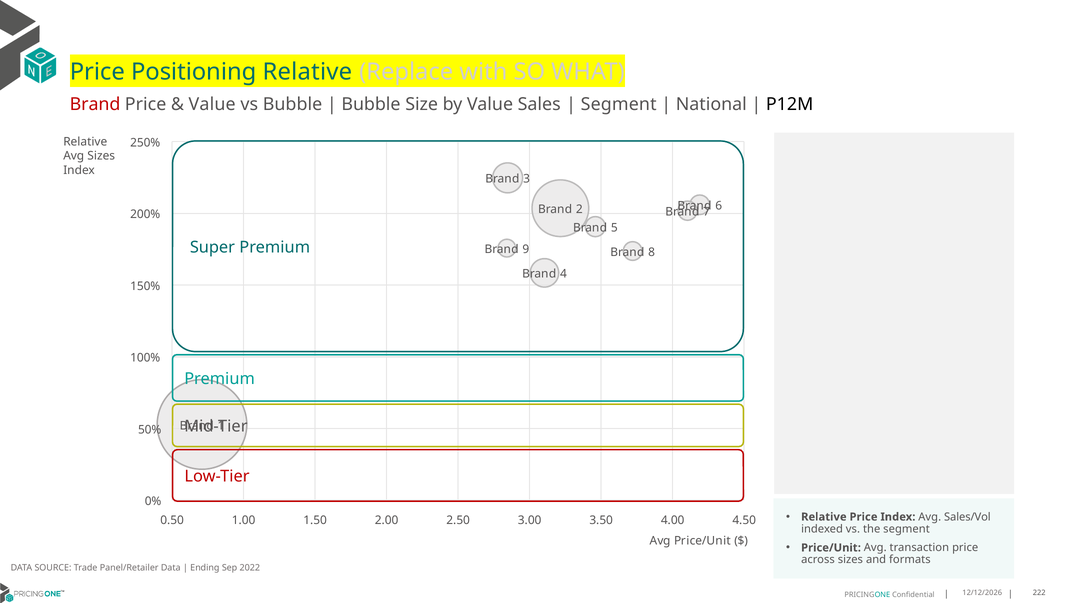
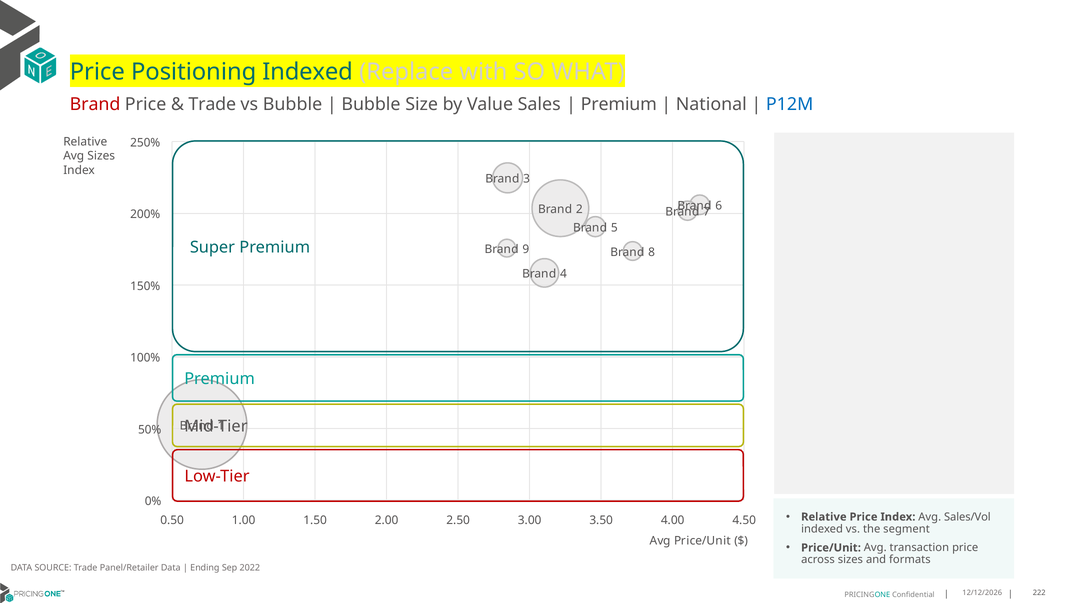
Positioning Relative: Relative -> Indexed (308, 72)
Value: Value -> Trade (212, 105)
Segment: Segment -> Premium (619, 105)
P12M colour: black -> blue (790, 105)
